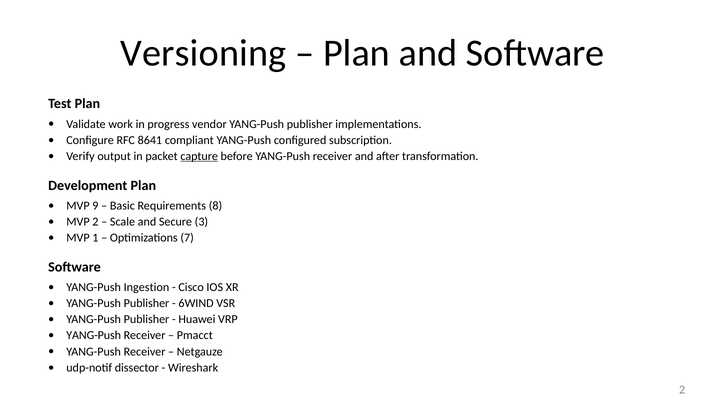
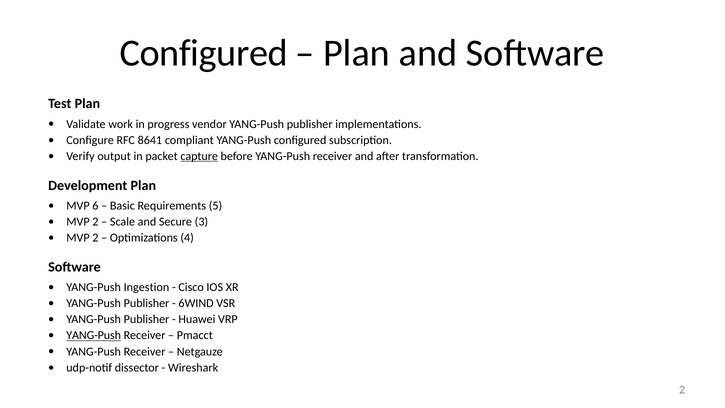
Versioning: Versioning -> Configured (204, 53)
9: 9 -> 6 (95, 206)
8: 8 -> 5 (215, 206)
1: 1 -> 2 (95, 238)
7: 7 -> 4 (187, 238)
YANG-Push underline: none -> present (94, 335)
